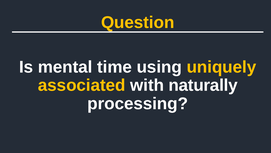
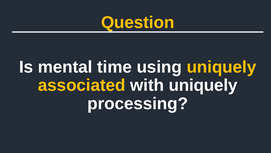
with naturally: naturally -> uniquely (203, 85)
